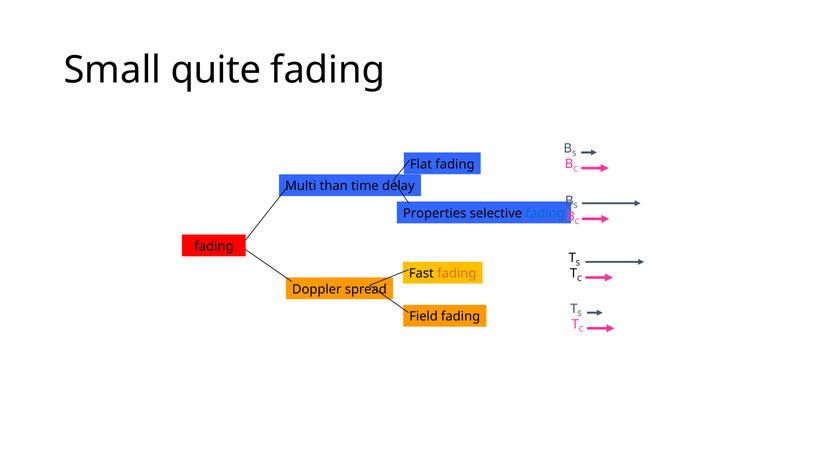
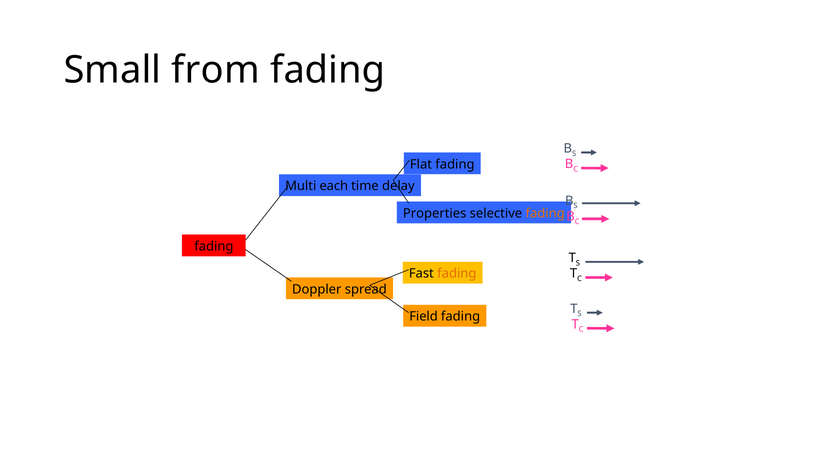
quite: quite -> from (216, 70)
than: than -> each (334, 186)
fading colour: blue -> orange (545, 213)
